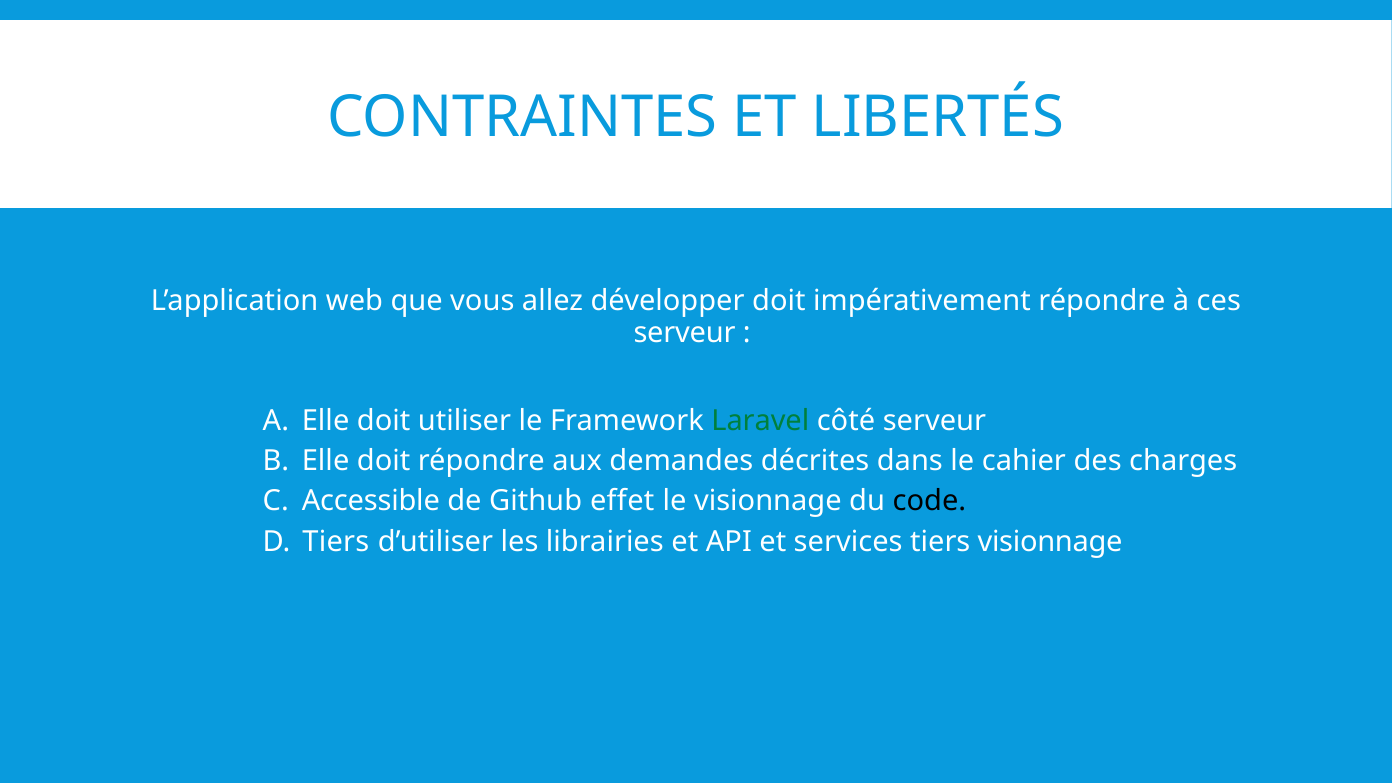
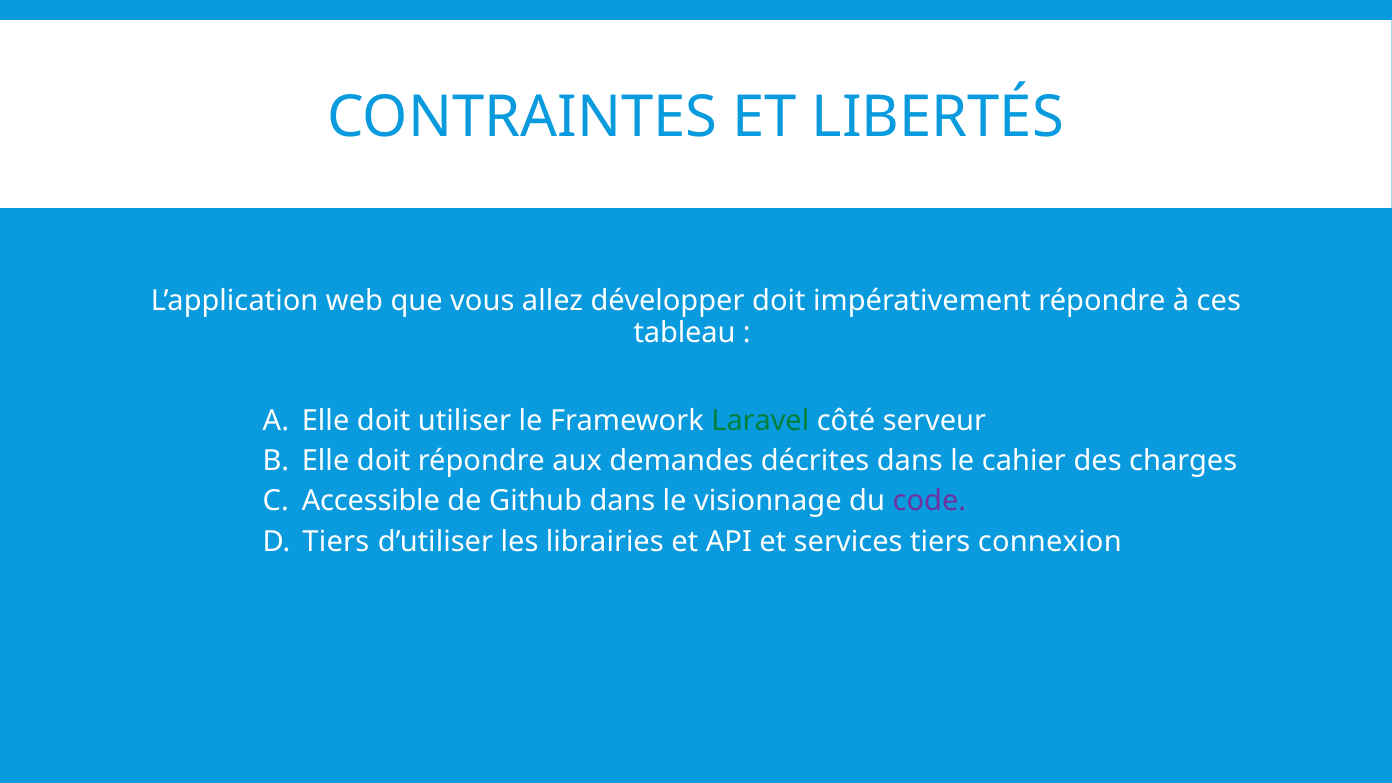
serveur: serveur -> tableau (685, 333)
Github effet: effet -> dans (622, 501)
code colour: black -> purple (929, 501)
tiers visionnage: visionnage -> connexion (1050, 541)
